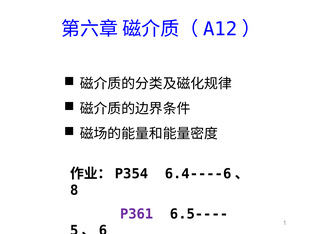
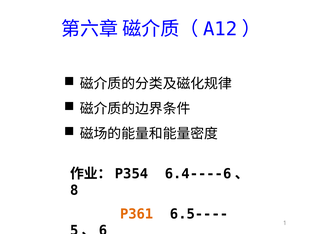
P361 colour: purple -> orange (137, 213)
